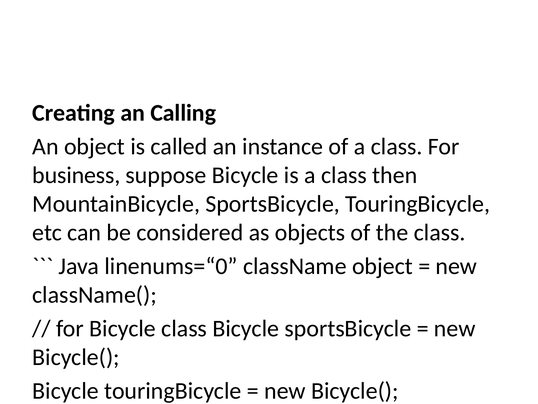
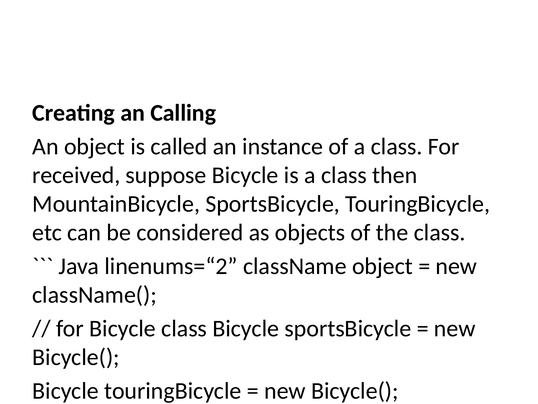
business: business -> received (76, 175)
linenums=“0: linenums=“0 -> linenums=“2 (171, 266)
